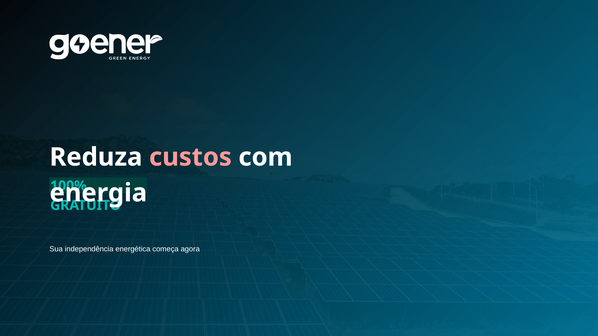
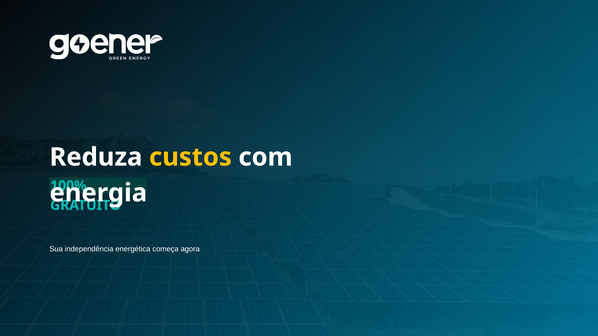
custos colour: pink -> yellow (190, 157)
